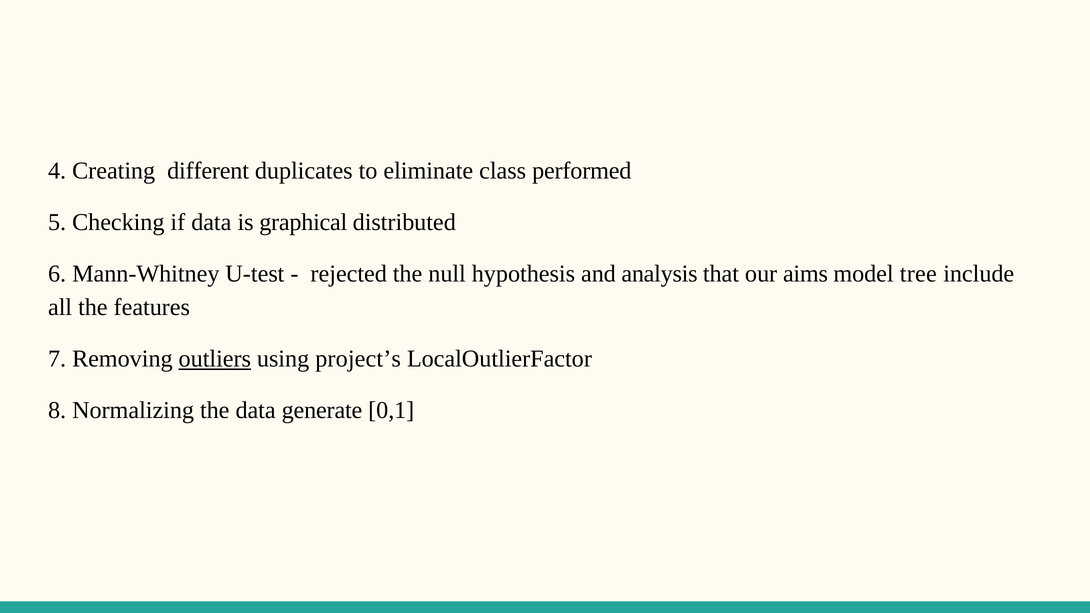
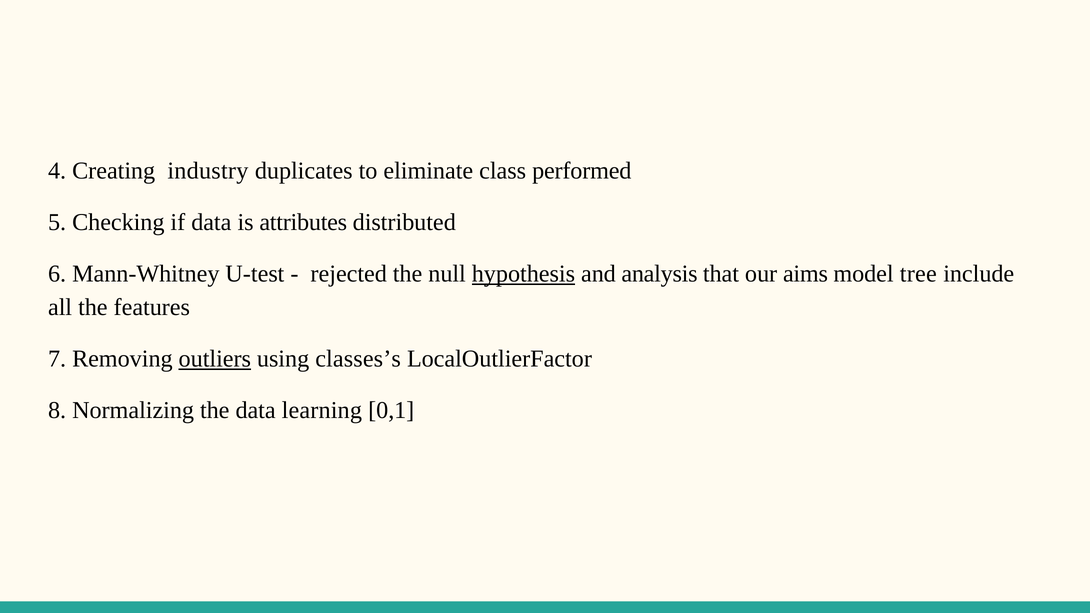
different: different -> industry (208, 171)
graphical: graphical -> attributes (303, 223)
hypothesis underline: none -> present (523, 274)
project’s: project’s -> classes’s (358, 359)
generate: generate -> learning (322, 410)
